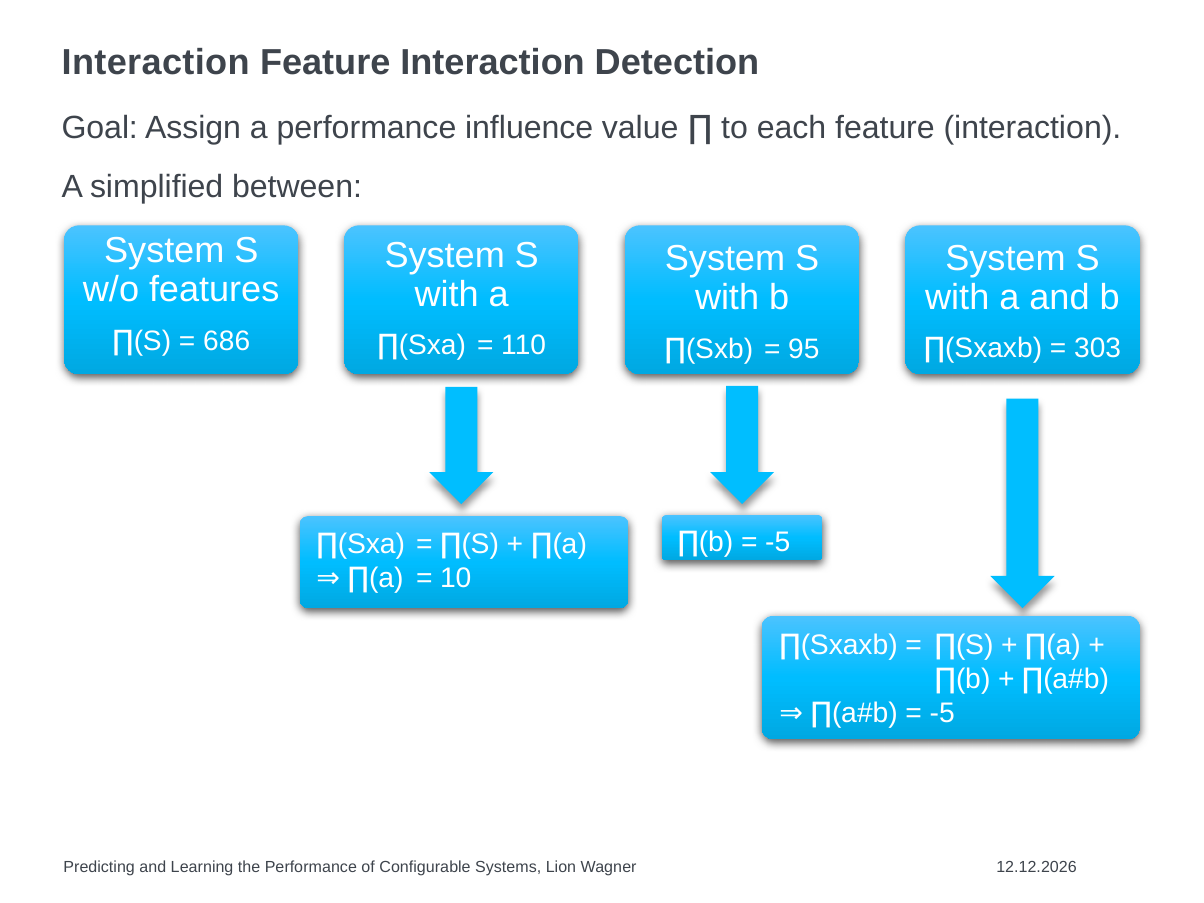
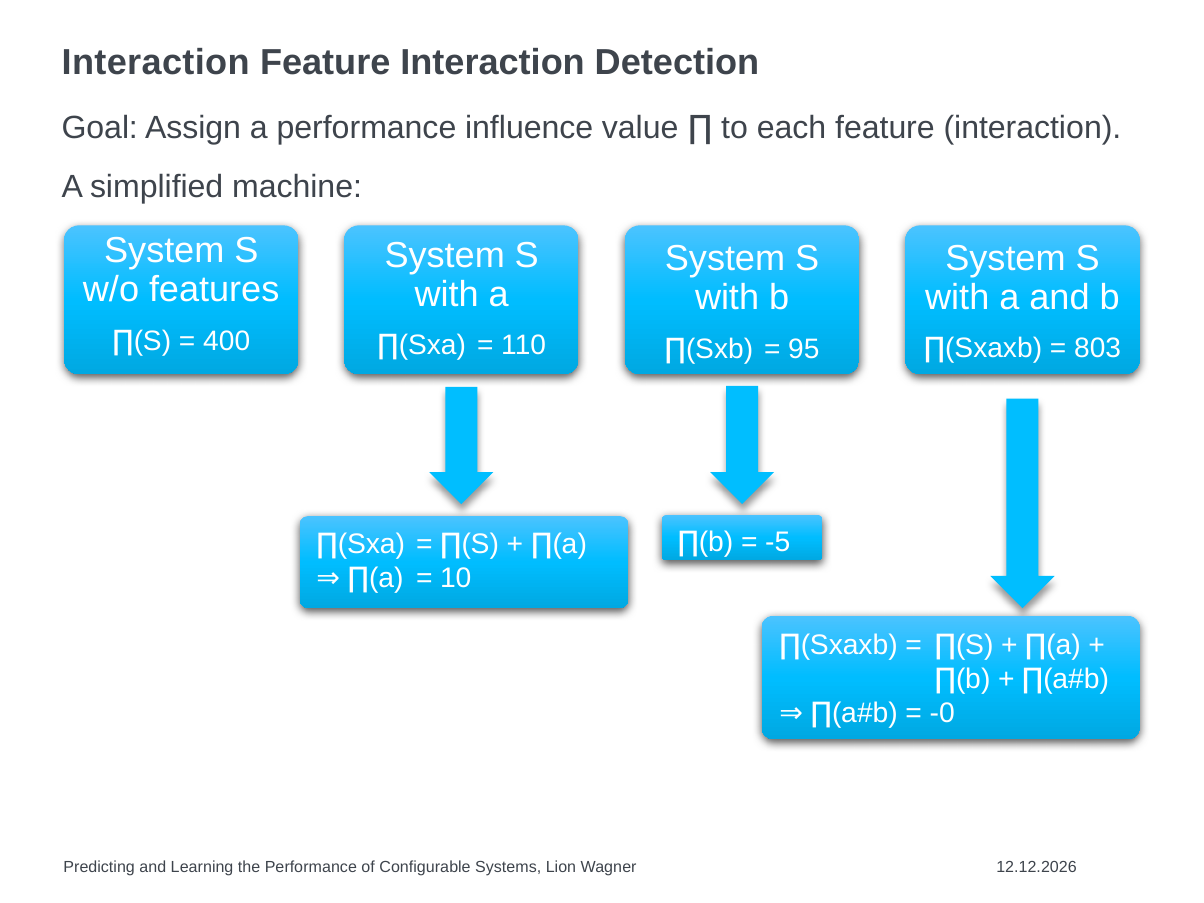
between: between -> machine (297, 187)
686: 686 -> 400 (227, 341)
303: 303 -> 803 (1098, 349)
-5: -5 -> -0 (942, 713)
